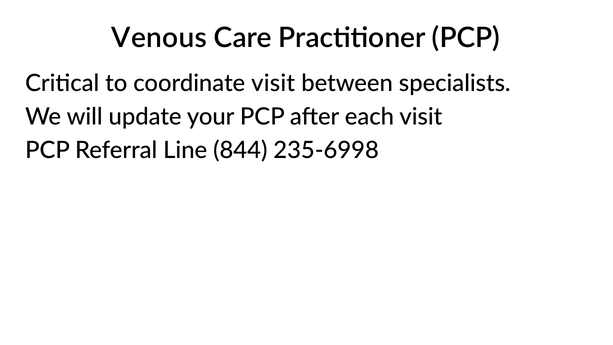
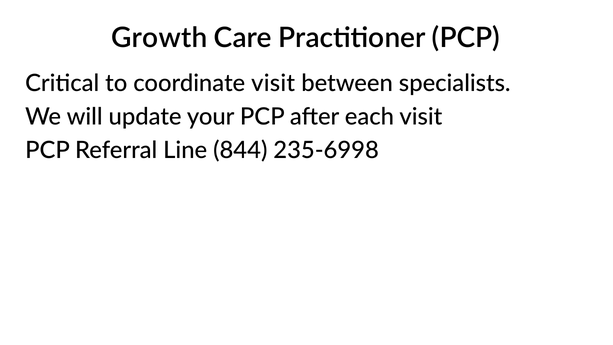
Venous: Venous -> Growth (159, 38)
